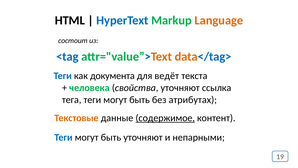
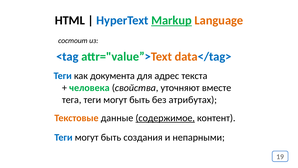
Markup underline: none -> present (172, 20)
ведёт: ведёт -> адрес (167, 76)
ссылка: ссылка -> вместе (217, 88)
быть уточняют: уточняют -> создания (143, 137)
